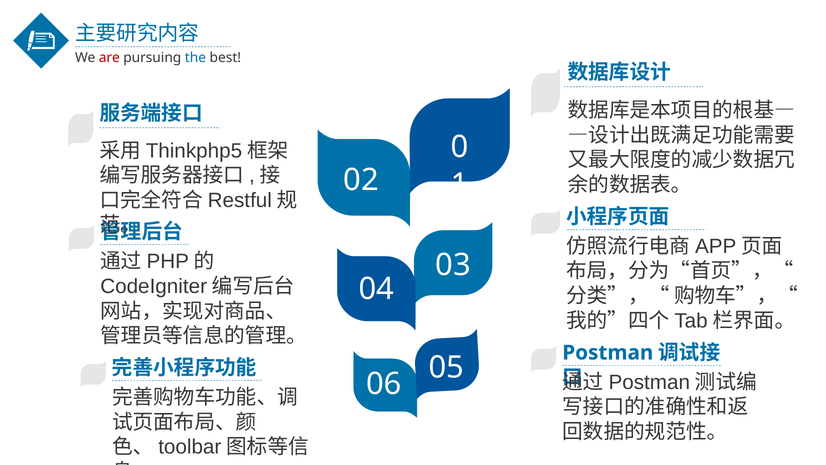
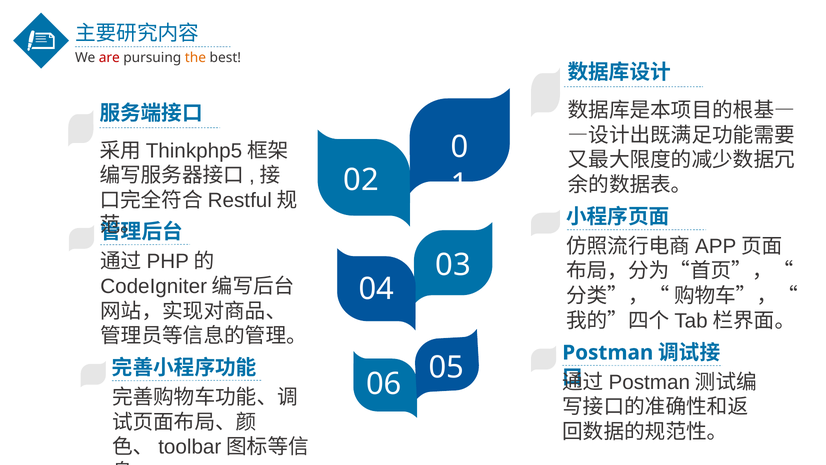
the colour: blue -> orange (195, 58)
